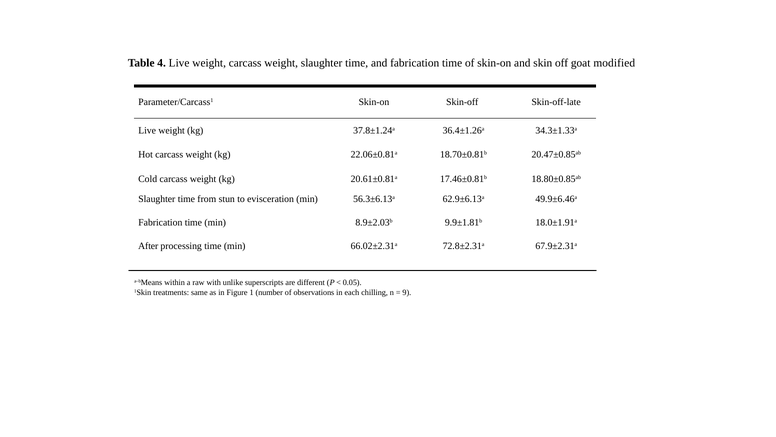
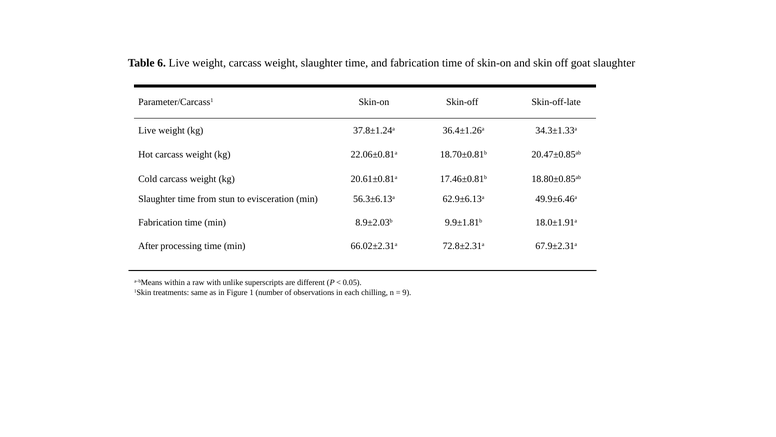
4: 4 -> 6 (162, 63)
goat modified: modified -> slaughter (614, 63)
